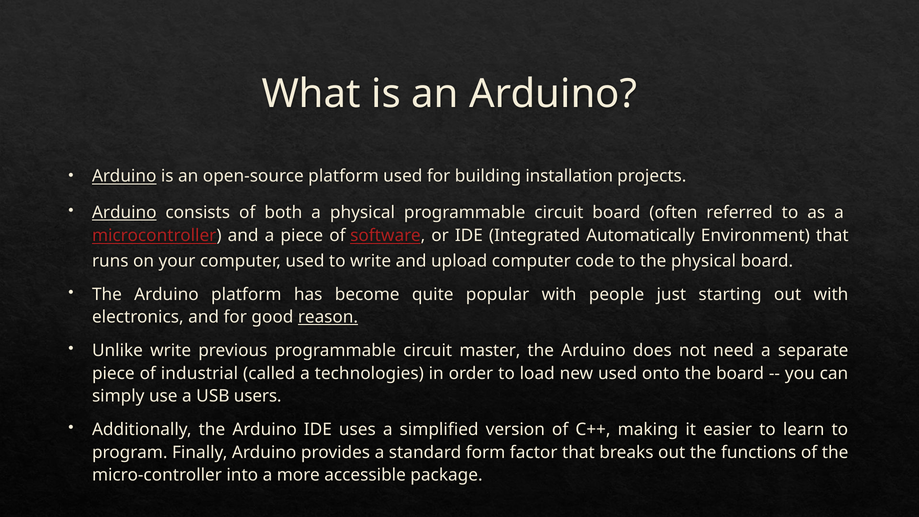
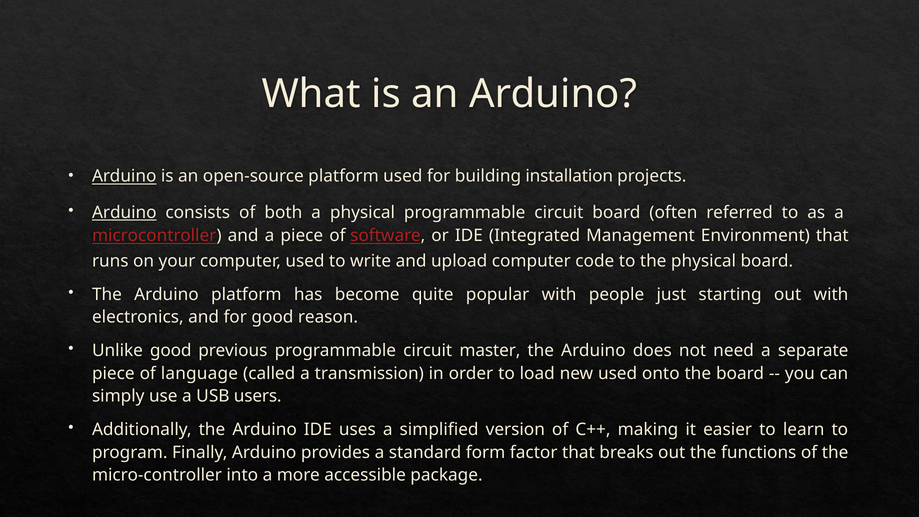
Automatically: Automatically -> Management (640, 235)
reason underline: present -> none (328, 317)
Unlike write: write -> good (171, 351)
industrial: industrial -> language (199, 373)
technologies: technologies -> transmission (369, 373)
